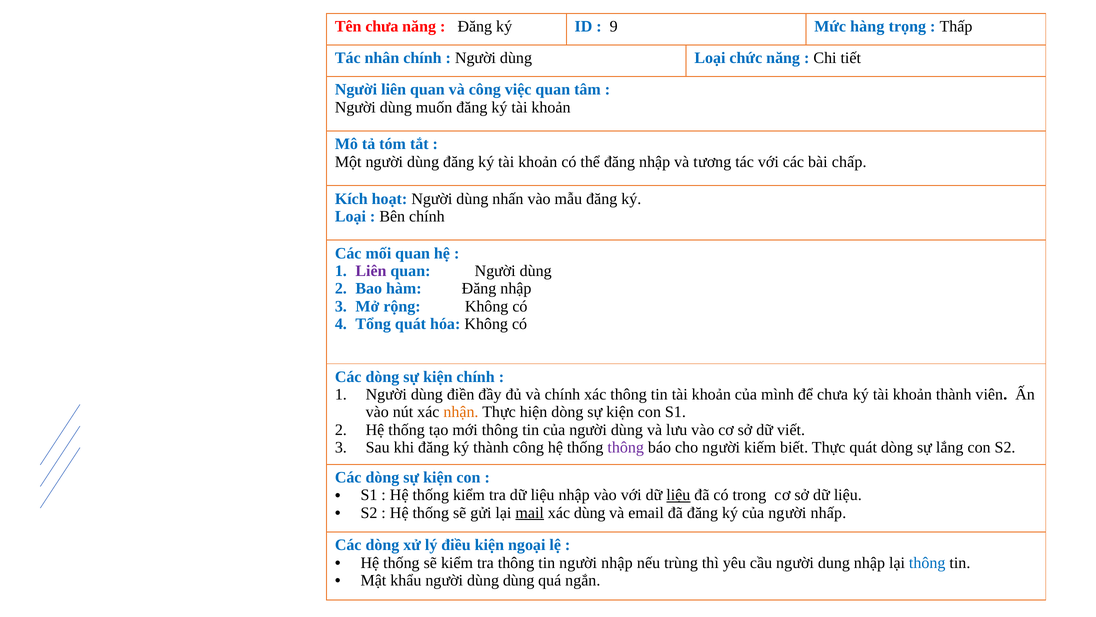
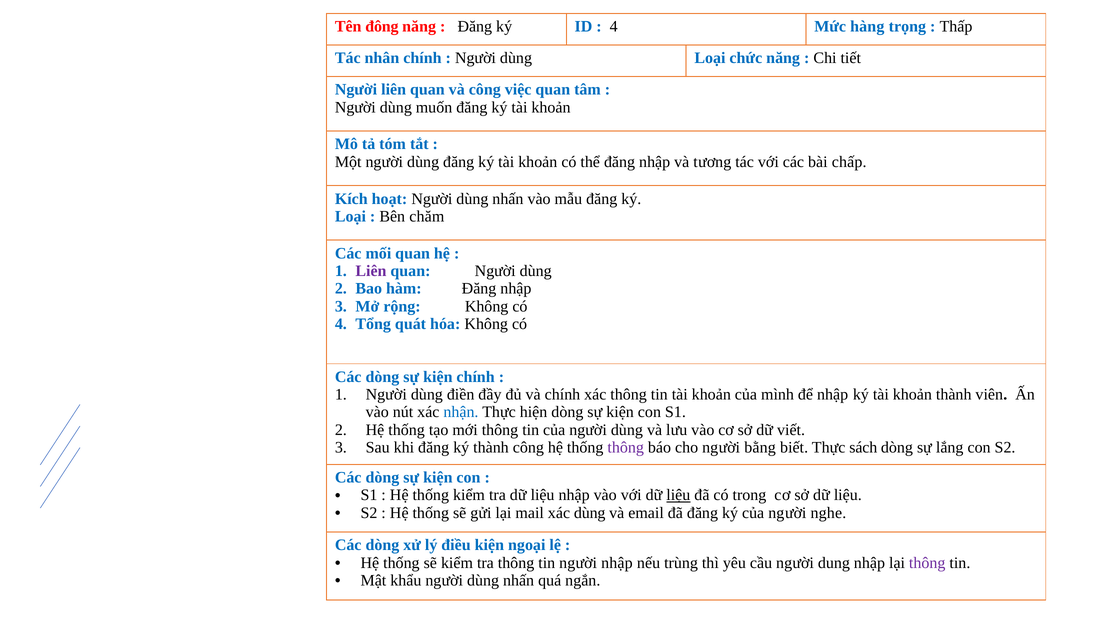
Tên chưa: chưa -> đông (382, 26)
9: 9 -> 4 (614, 26)
Bên chính: chính -> chăm (427, 216)
để chưa: chưa -> nhập (833, 394)
nhận colour: orange -> blue (461, 412)
kiếm: kiếm -> bằng (760, 447)
Thực quát: quát -> sách (863, 447)
mail underline: present -> none (530, 512)
nhấp: nhấp -> nghe (828, 512)
thông colour: blue -> purple (927, 562)
khẩu người dùng dùng: dùng -> nhấn (519, 580)
